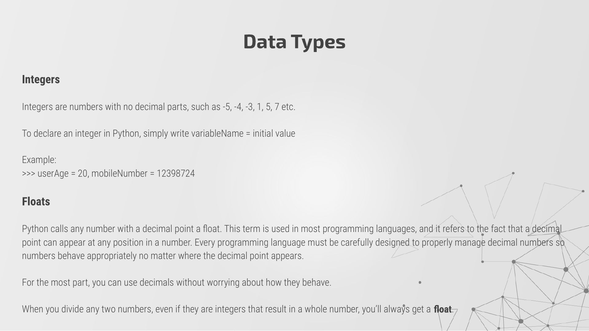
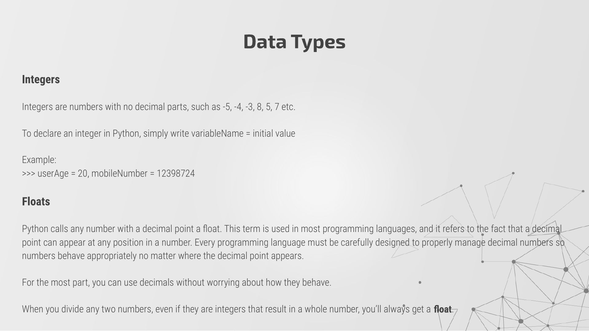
1: 1 -> 8 (260, 107)
